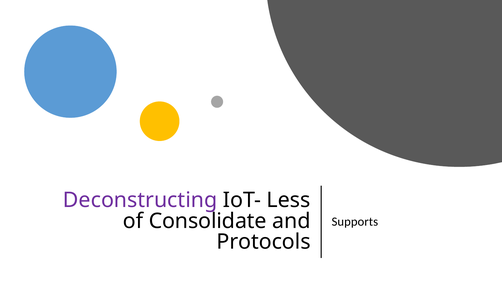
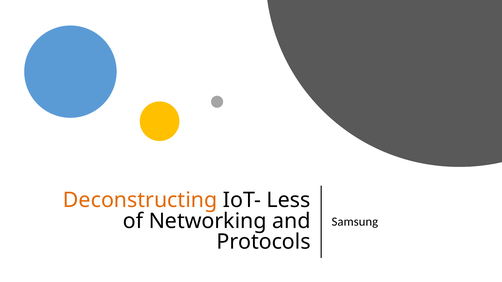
Deconstructing colour: purple -> orange (140, 200)
Consolidate: Consolidate -> Networking (208, 221)
Supports: Supports -> Samsung (355, 222)
